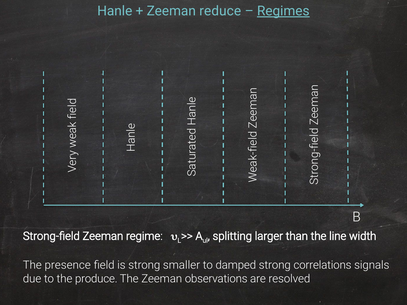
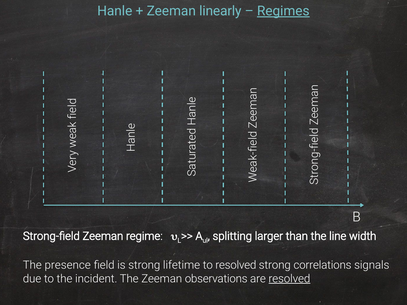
reduce: reduce -> linearly (220, 11)
smaller: smaller -> lifetime (182, 265)
to damped: damped -> resolved (236, 265)
produce: produce -> incident (96, 279)
resolved underline: none -> present (289, 279)
